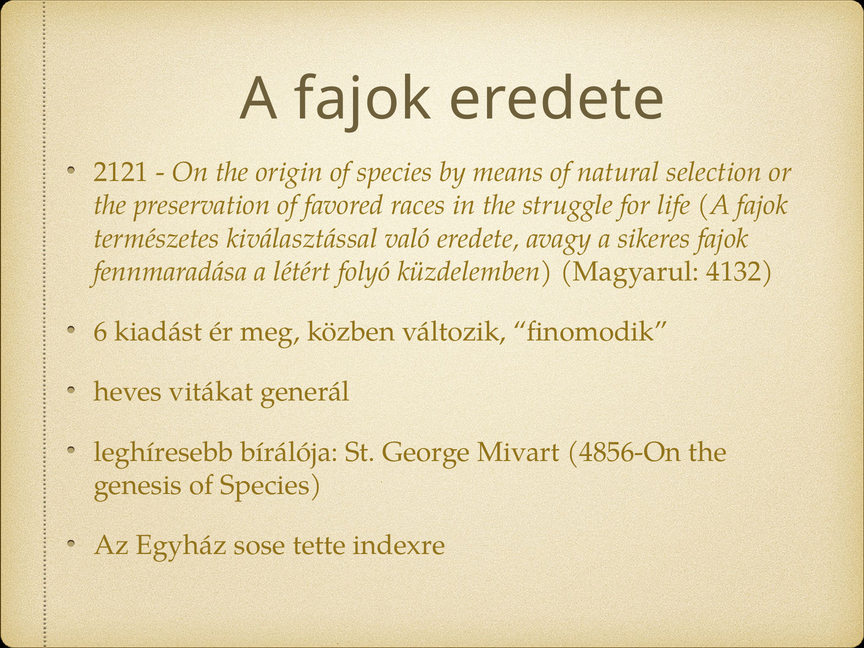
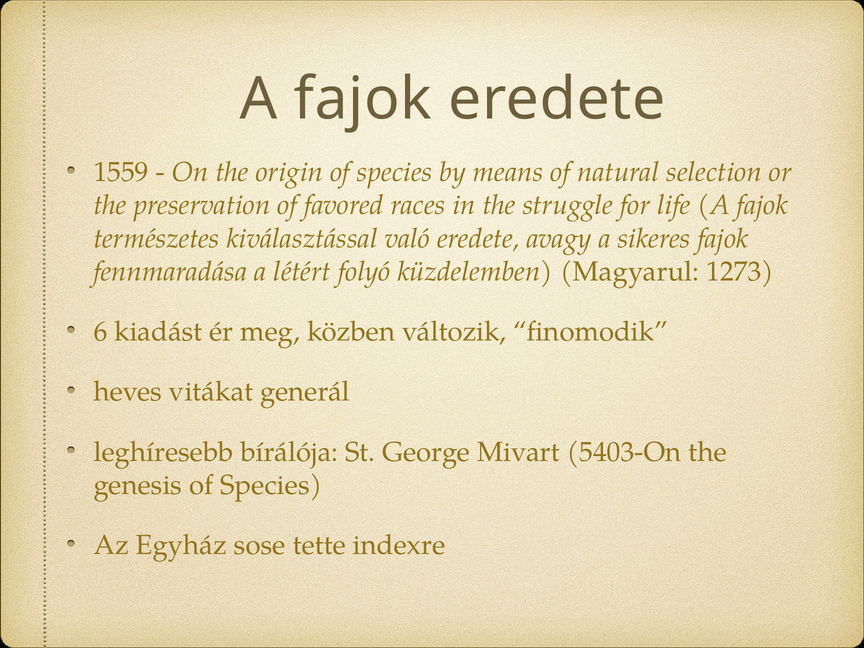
2121: 2121 -> 1559 (121, 172)
4132: 4132 -> 1273 (740, 272)
4856-On: 4856-On -> 5403-On (624, 452)
